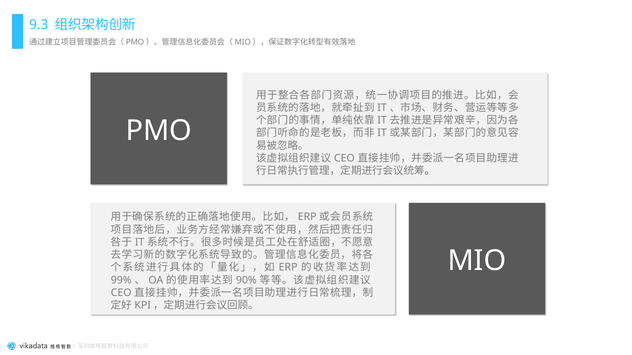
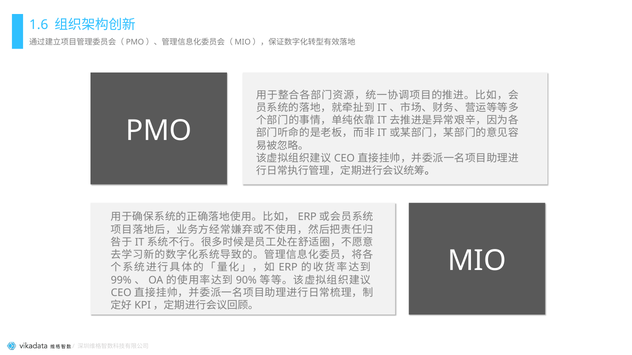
9.3: 9.3 -> 1.6 (39, 25)
